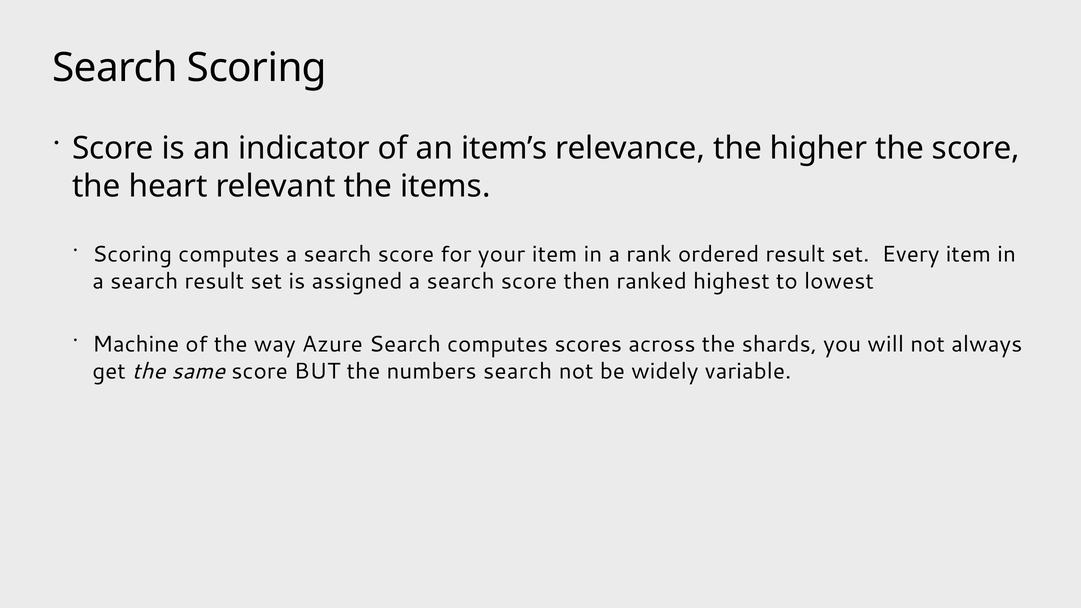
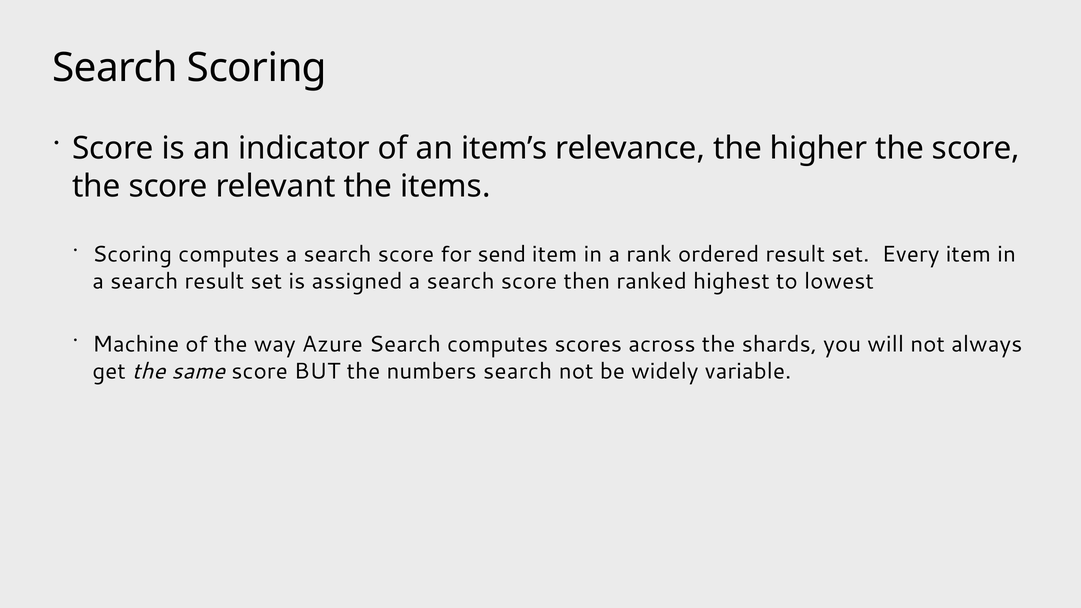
heart: heart -> score (168, 186)
your: your -> send (502, 254)
